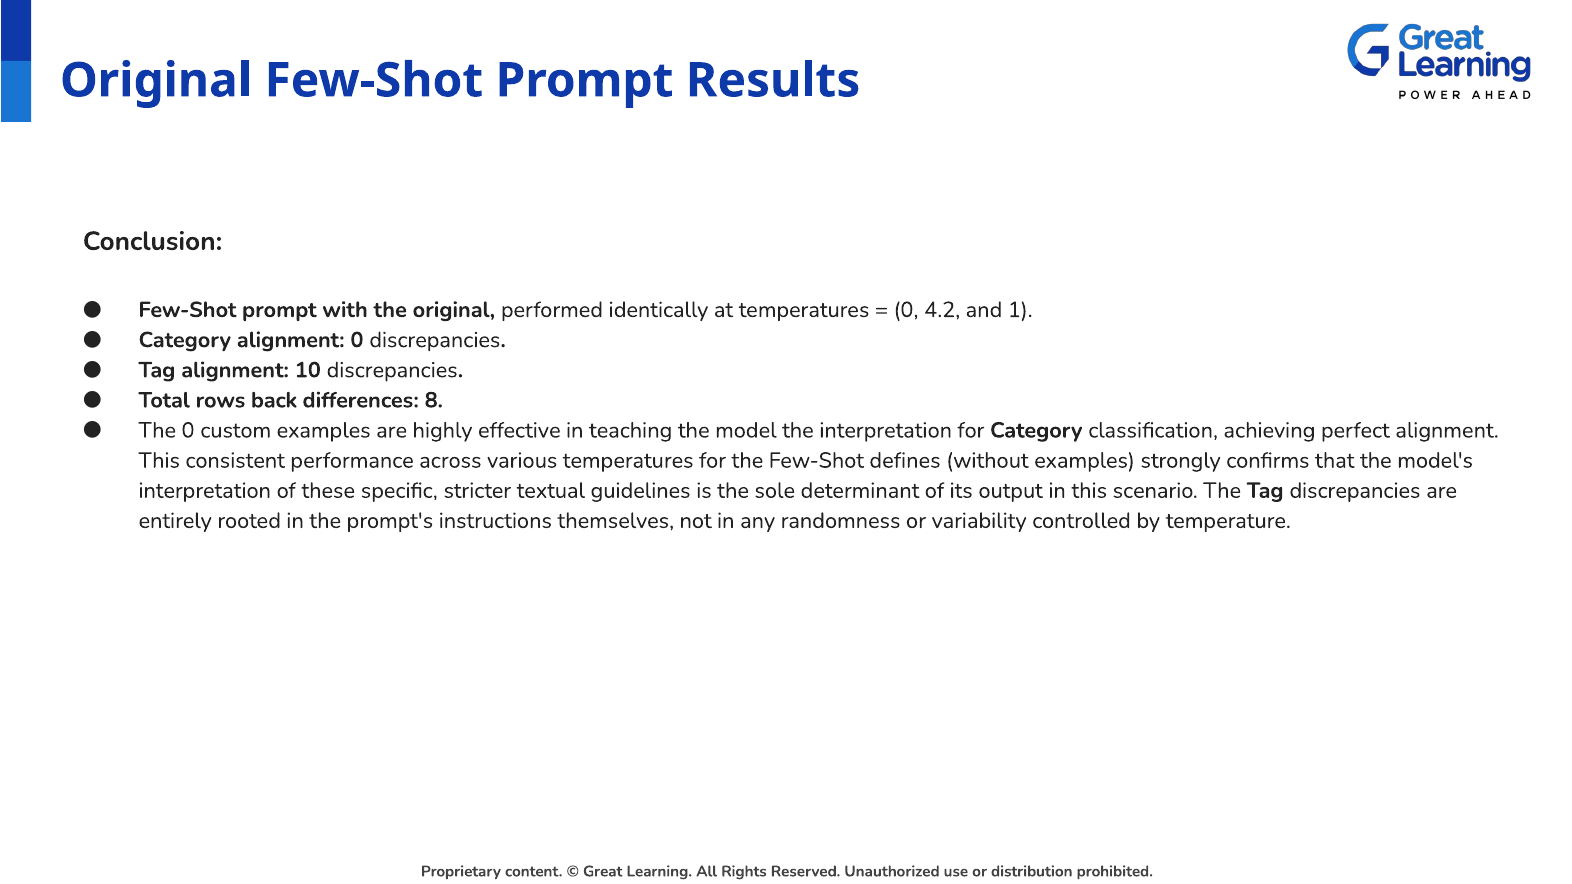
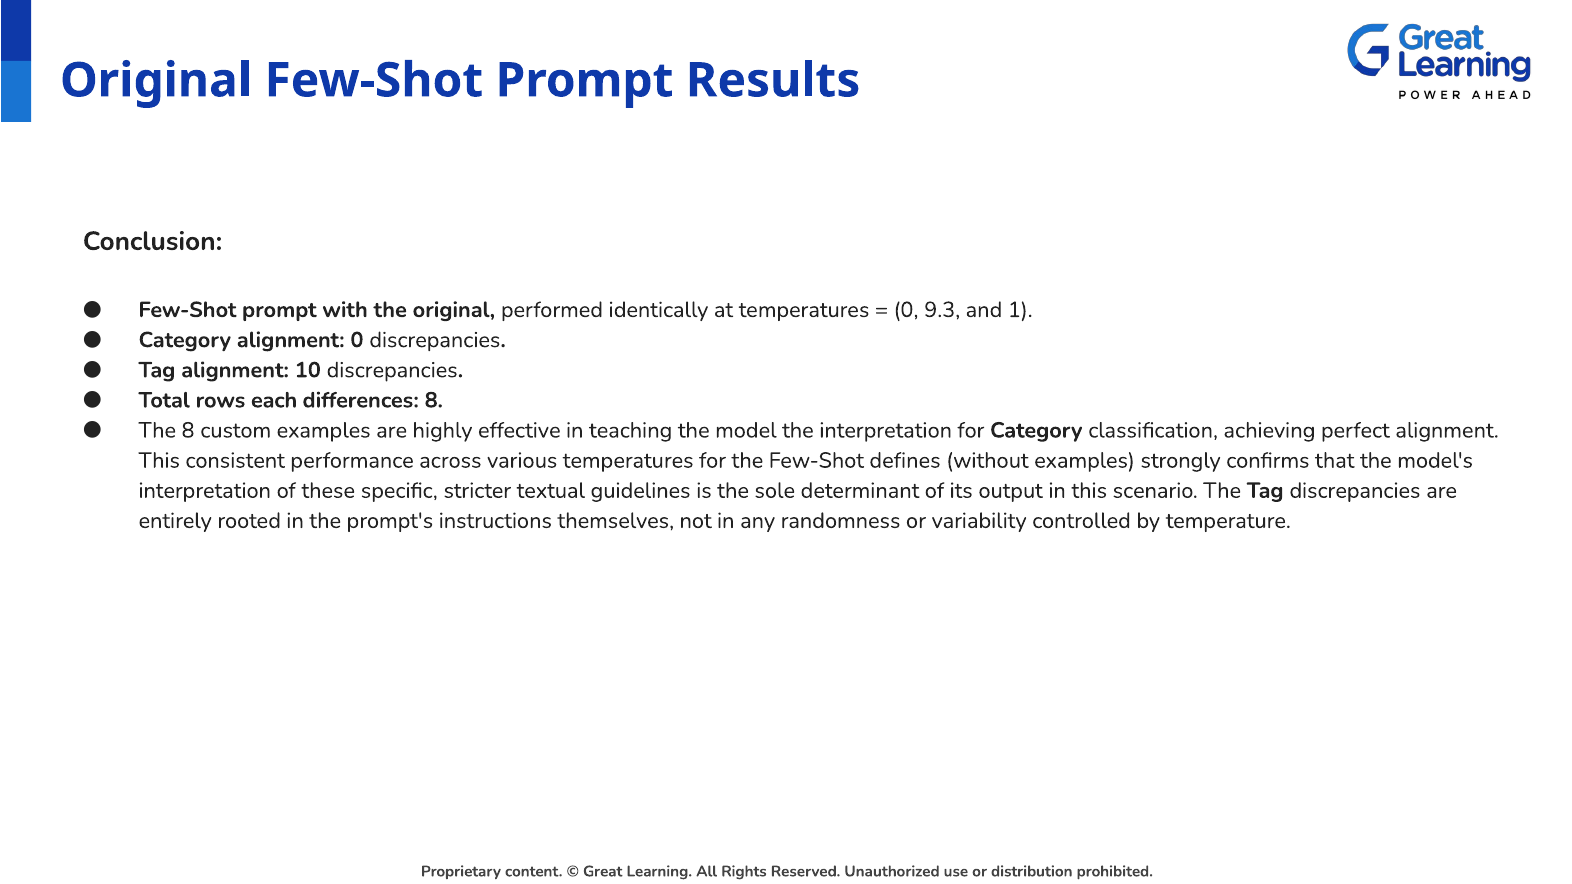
4.2: 4.2 -> 9.3 (942, 310)
back: back -> each (274, 400)
The 0: 0 -> 8 (188, 430)
